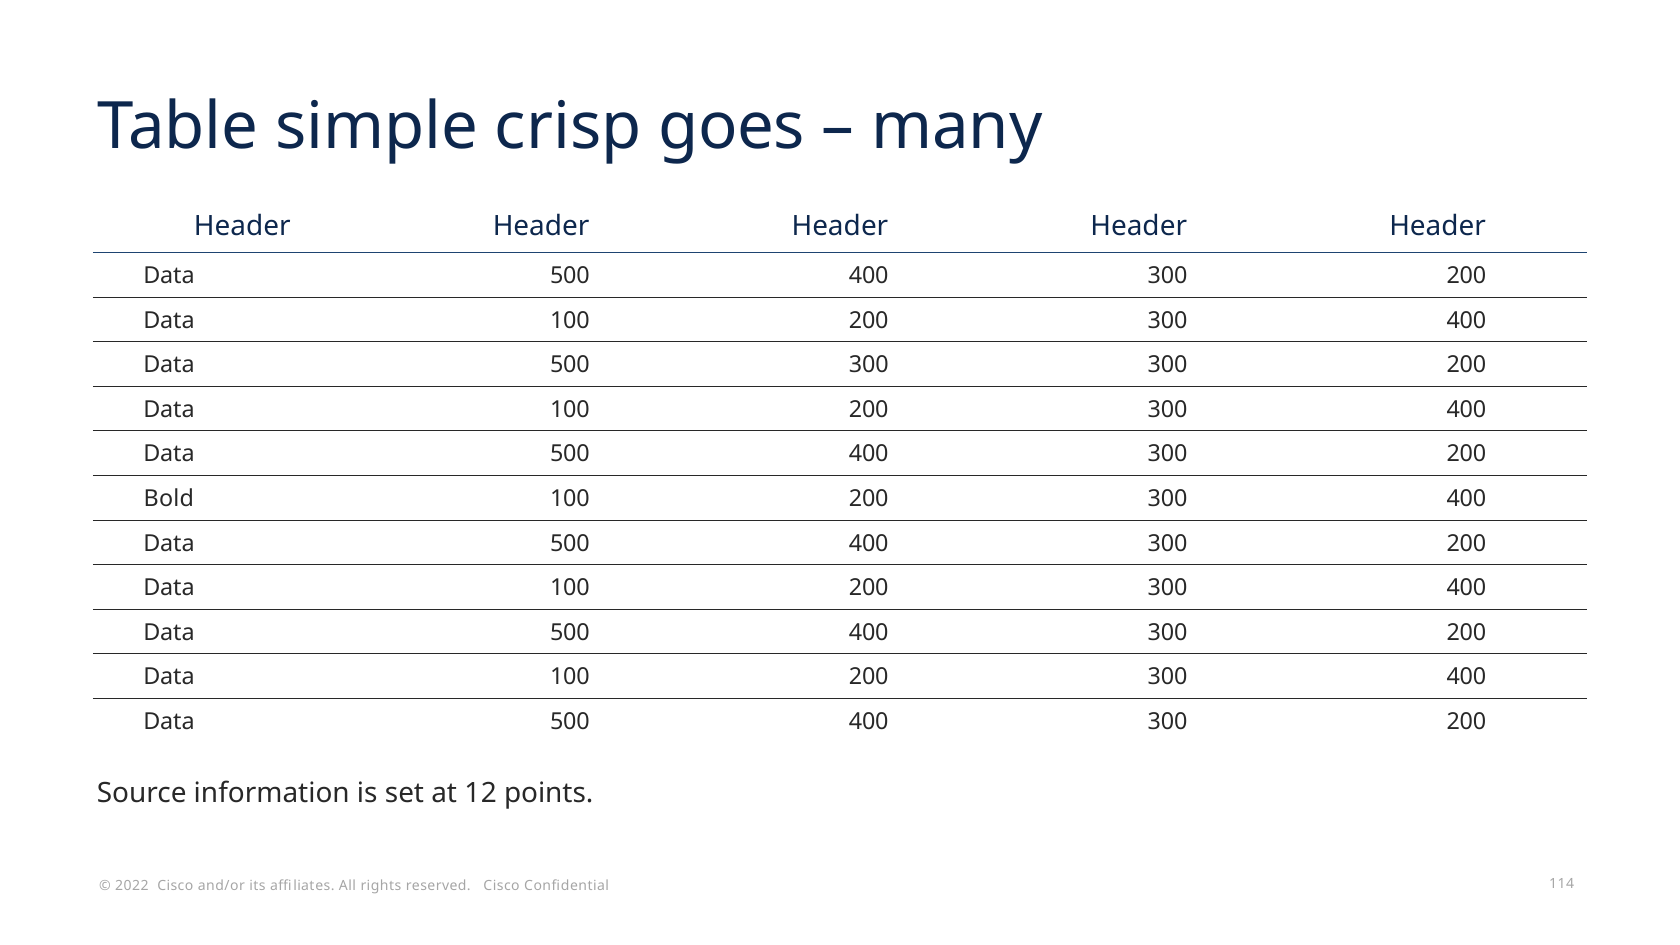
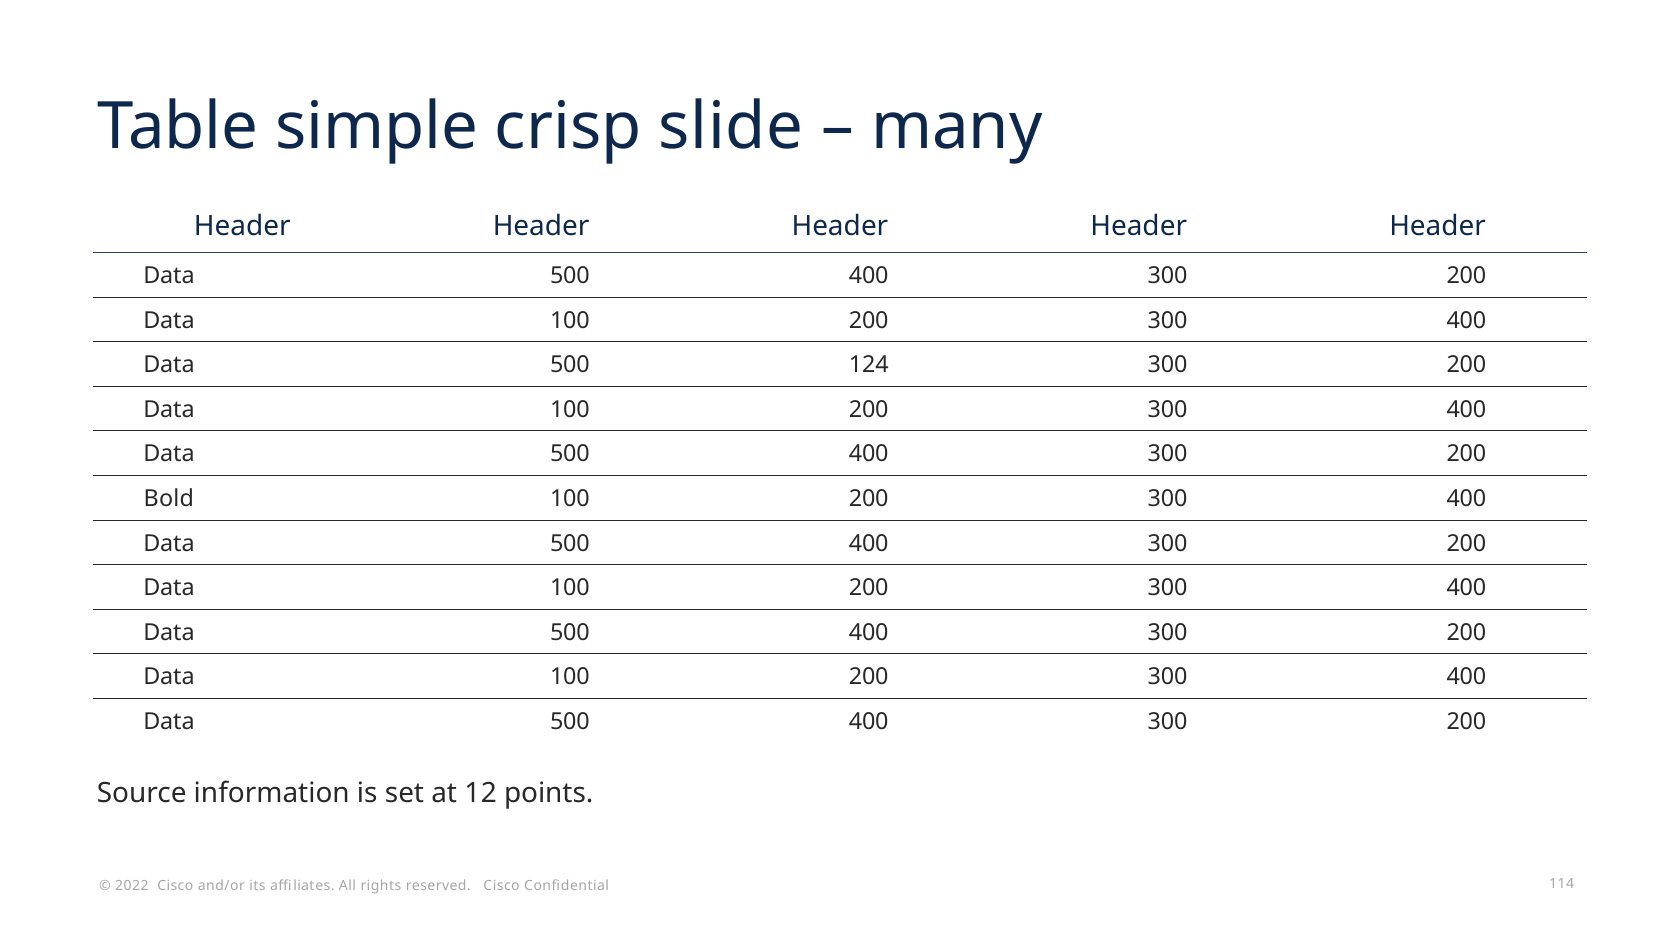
goes: goes -> slide (731, 127)
500 300: 300 -> 124 (869, 365)
